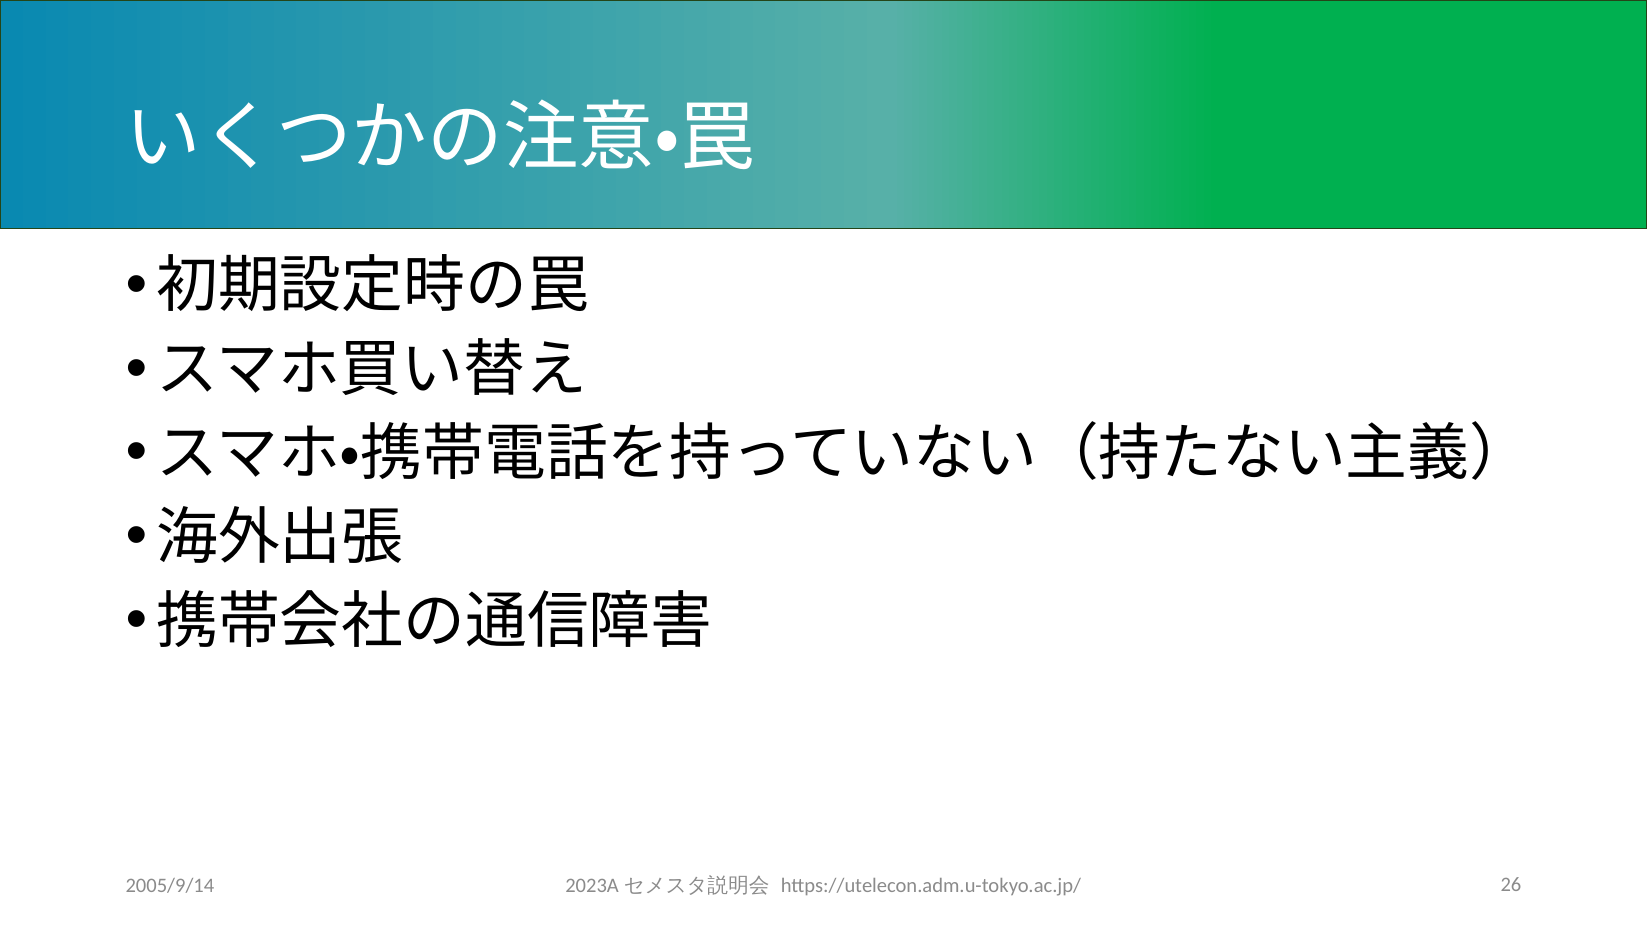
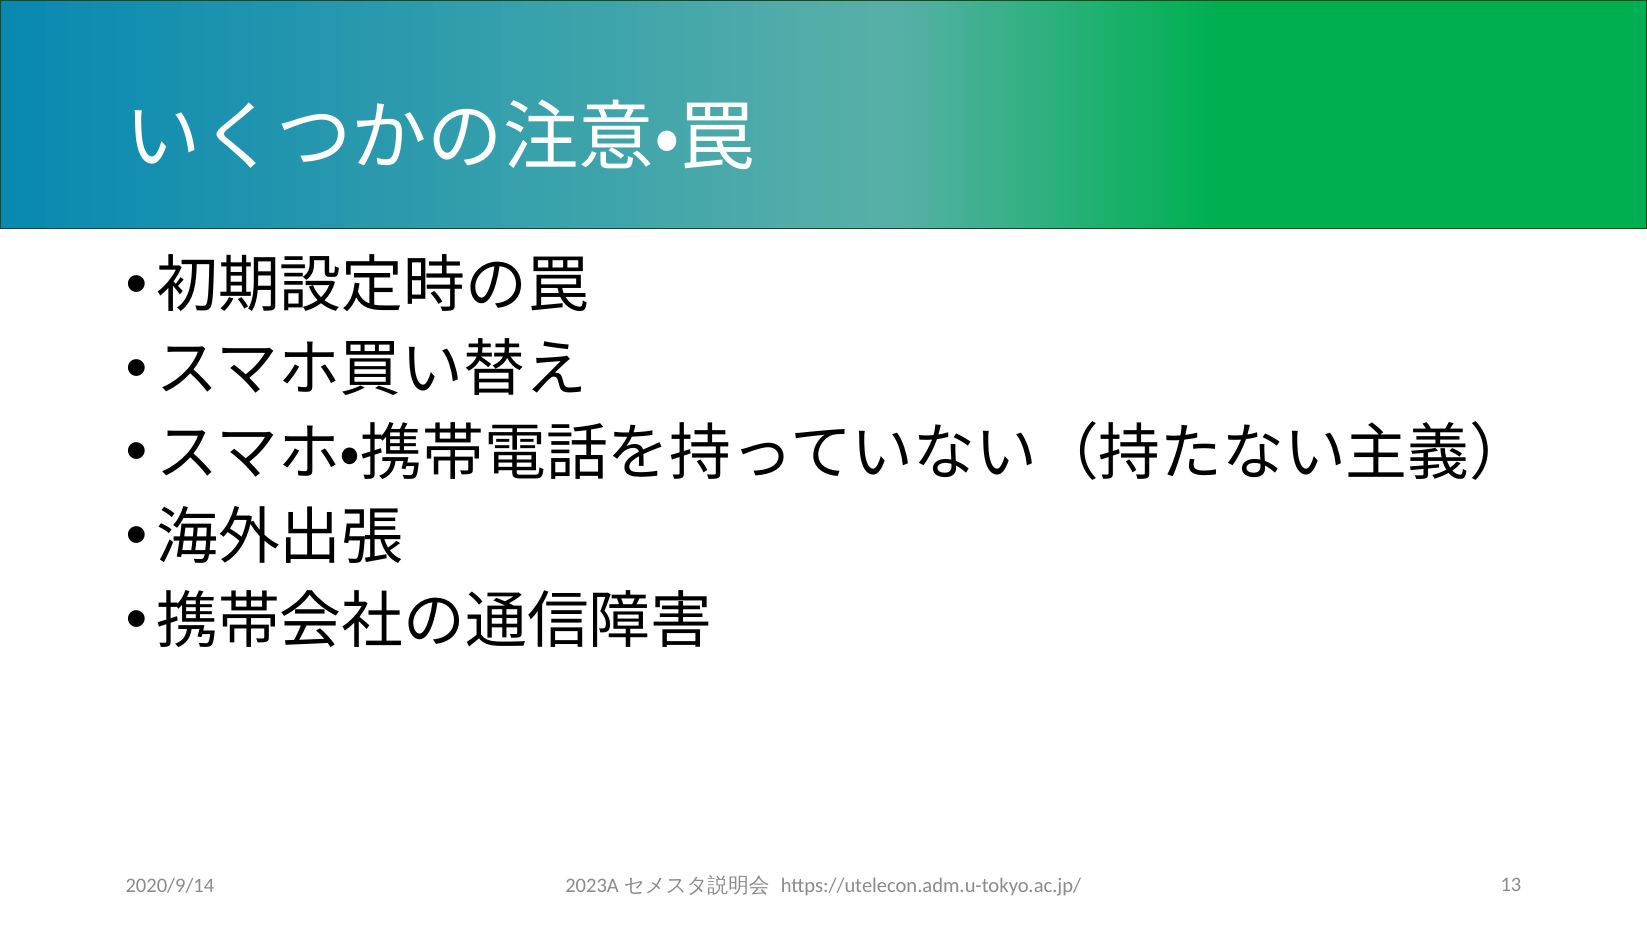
2005/9/14: 2005/9/14 -> 2020/9/14 (170, 885)
26: 26 -> 13 (1511, 885)
